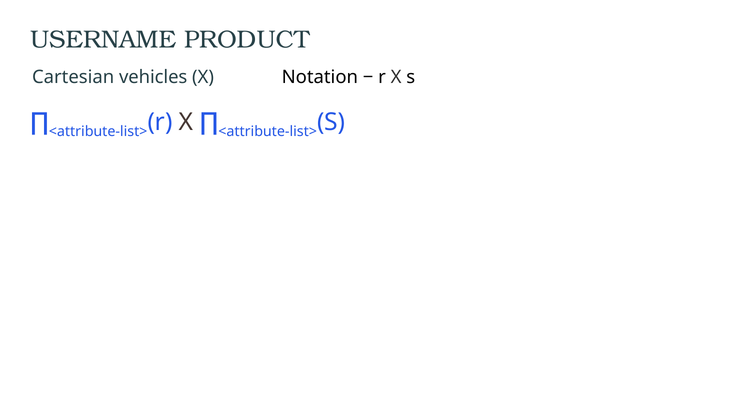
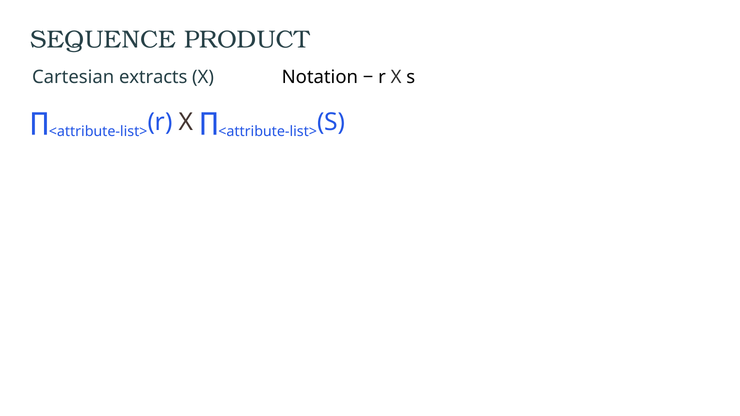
USERNAME: USERNAME -> SEQUENCE (103, 40)
vehicles: vehicles -> extracts (153, 77)
